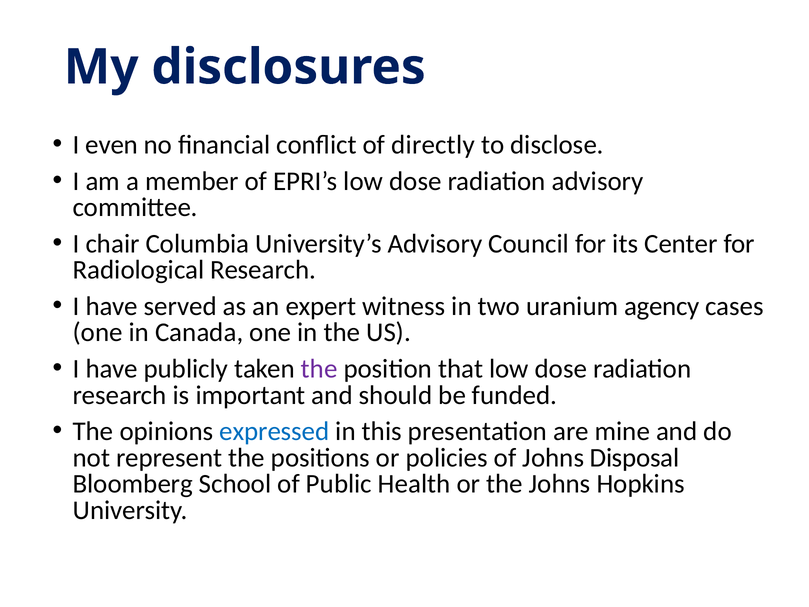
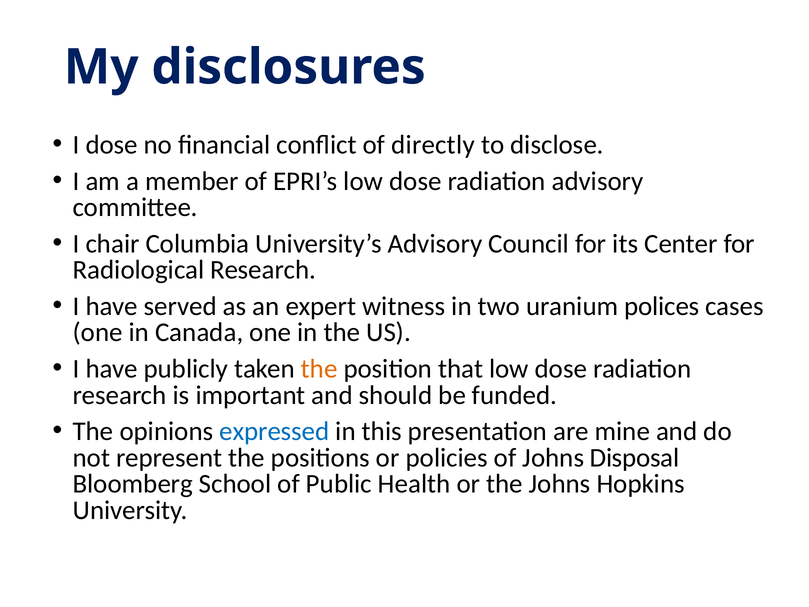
I even: even -> dose (112, 145)
agency: agency -> polices (662, 306)
the colour: purple -> orange (319, 369)
